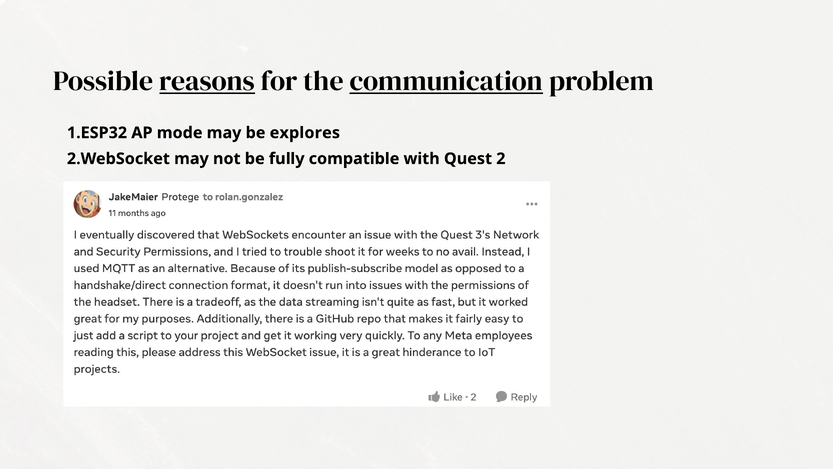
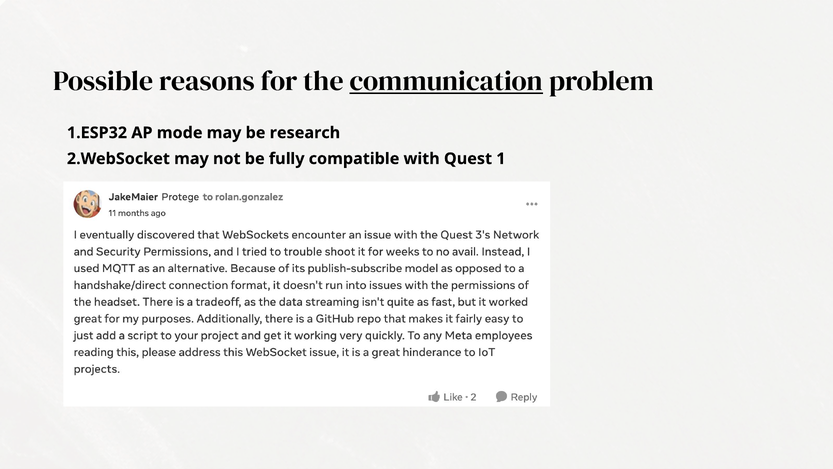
reasons underline: present -> none (207, 81)
explores: explores -> research (305, 133)
2: 2 -> 1 (501, 159)
